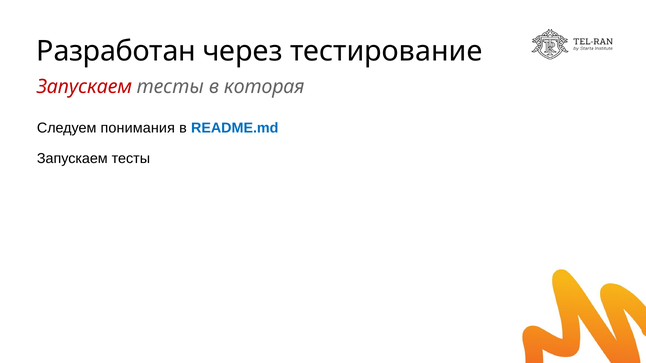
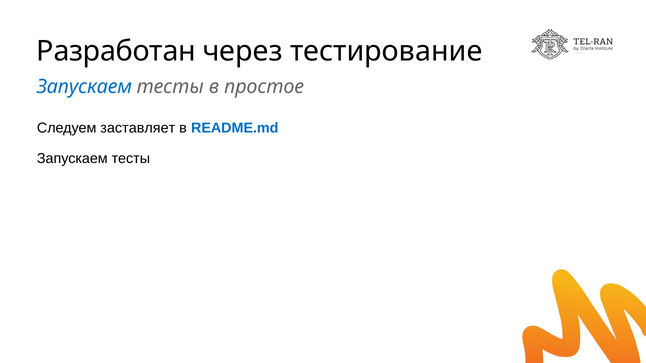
Запускаем colour: red -> blue (84, 87)
которая: которая -> простое (264, 87)
понимания: понимания -> заставляет (138, 128)
